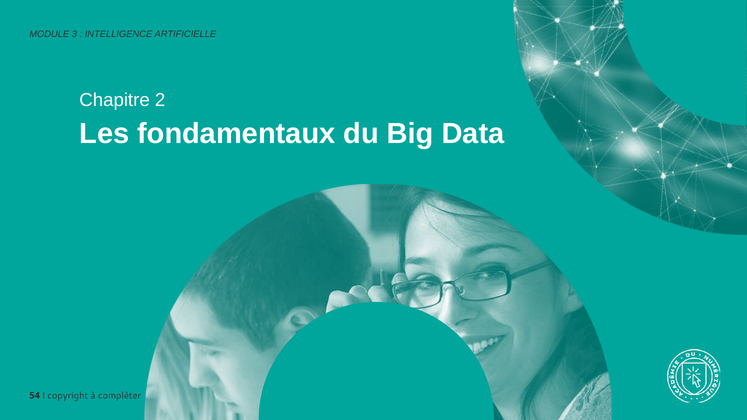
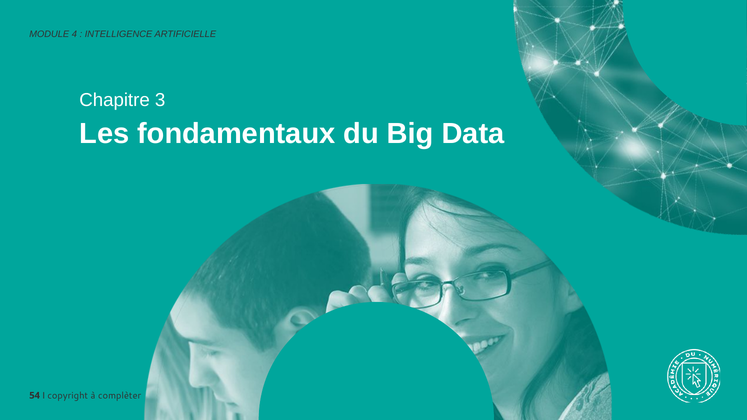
3: 3 -> 4 (74, 34)
2: 2 -> 3 (160, 100)
